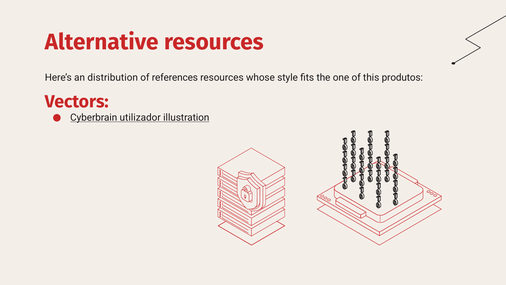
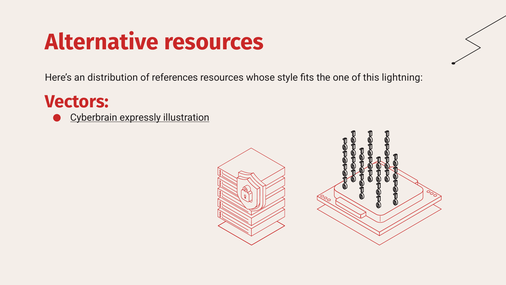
produtos: produtos -> lightning (402, 78)
utilizador: utilizador -> expressly (140, 118)
